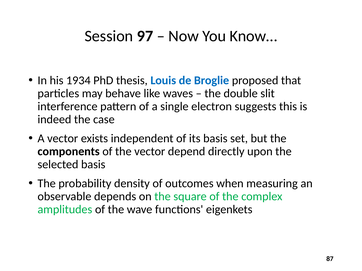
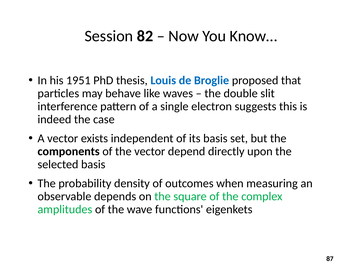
97: 97 -> 82 (145, 36)
1934: 1934 -> 1951 (78, 81)
